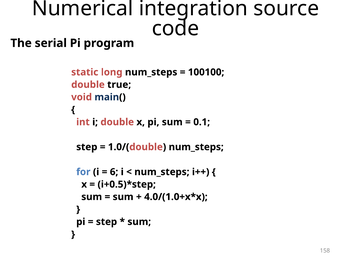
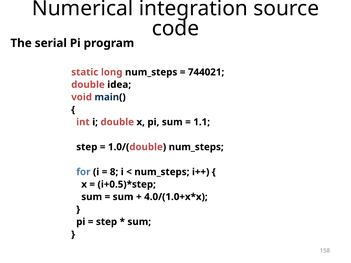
100100: 100100 -> 744021 (206, 72)
true: true -> idea (119, 85)
0.1: 0.1 -> 1.1 (202, 122)
6: 6 -> 8 (114, 172)
